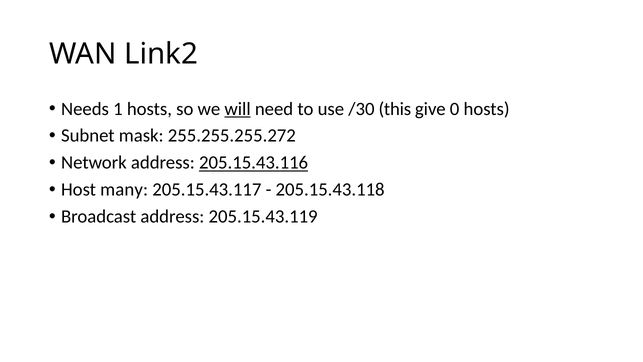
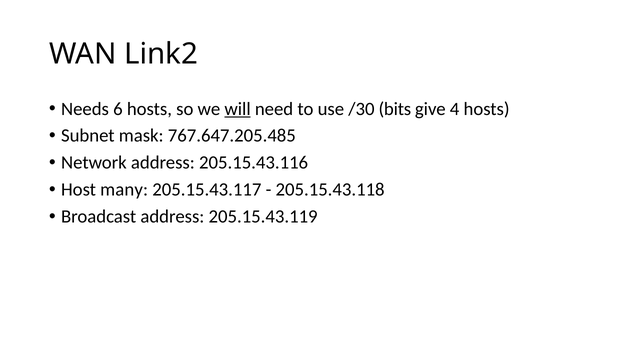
1: 1 -> 6 (118, 109)
this: this -> bits (395, 109)
0: 0 -> 4 (455, 109)
255.255.255.272: 255.255.255.272 -> 767.647.205.485 (232, 136)
205.15.43.116 underline: present -> none (254, 163)
